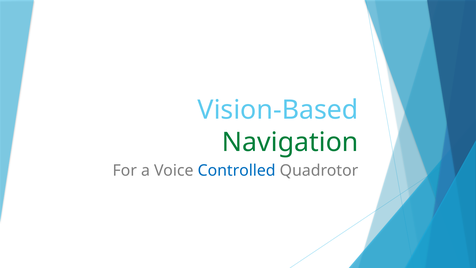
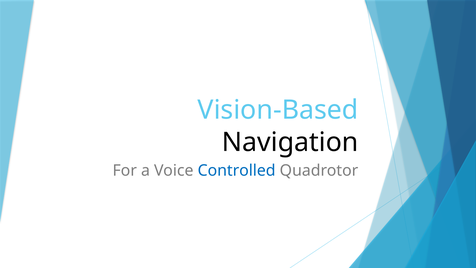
Navigation colour: green -> black (290, 142)
